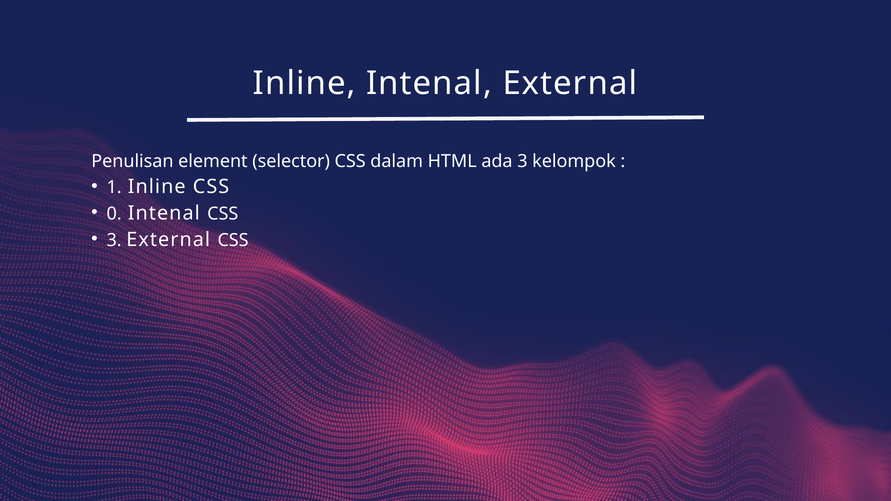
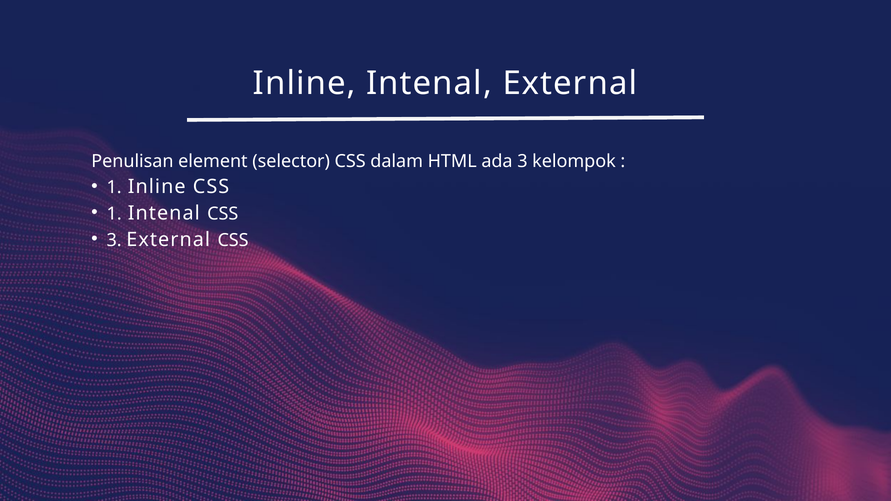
0: 0 -> 1 (114, 214)
